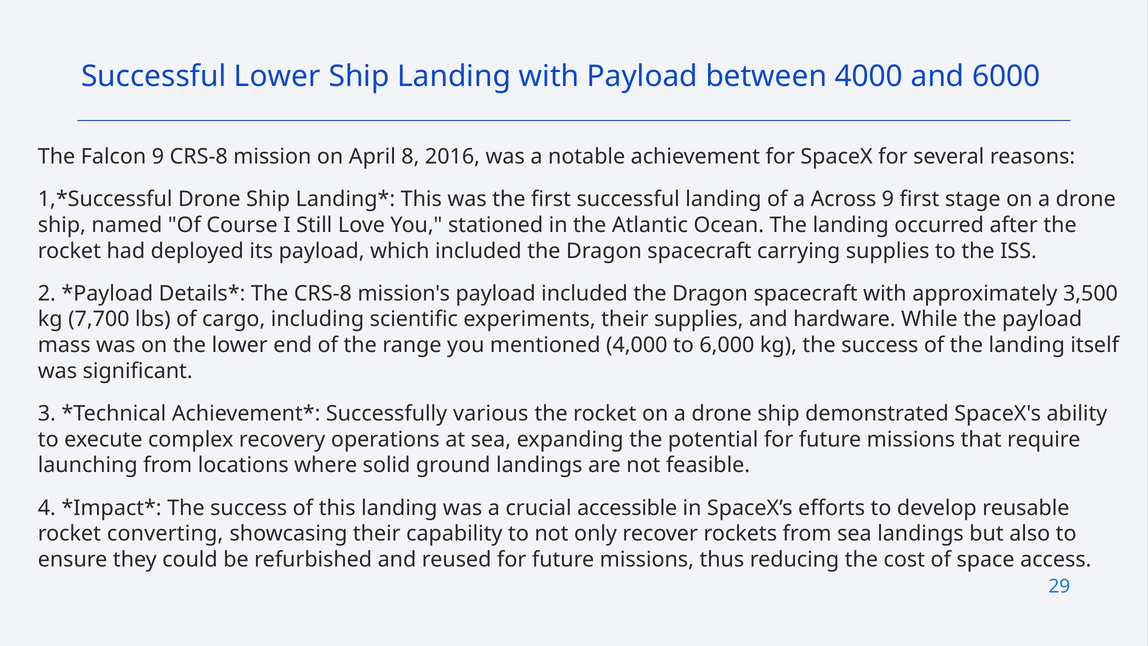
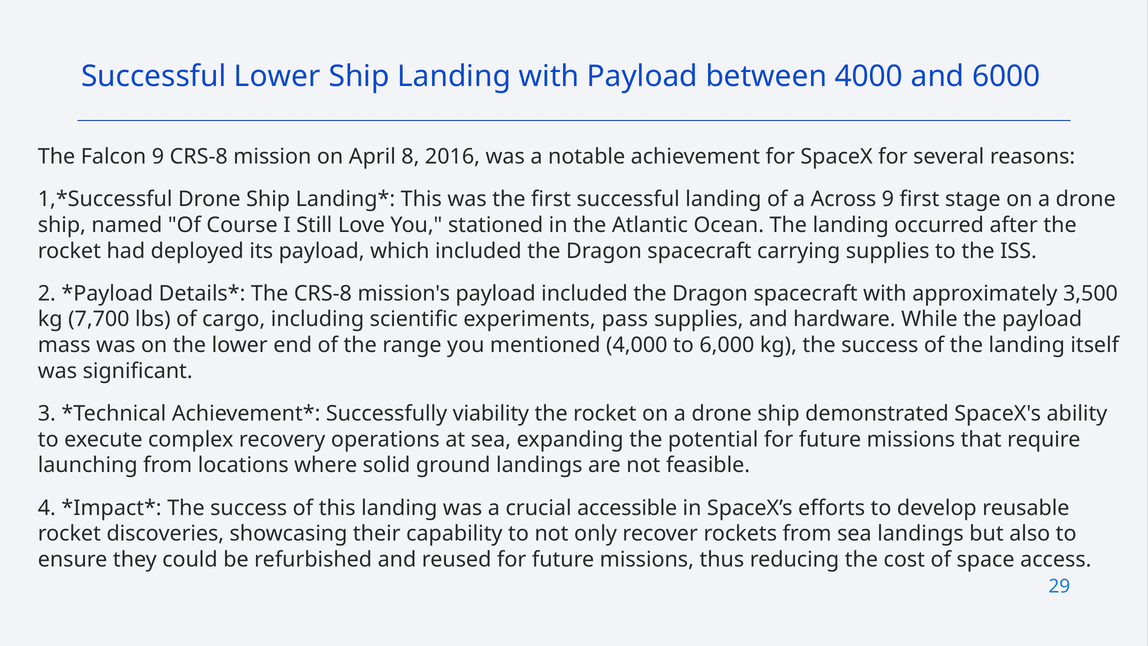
experiments their: their -> pass (625, 319)
various: various -> viability (491, 413)
converting: converting -> discoveries (165, 534)
